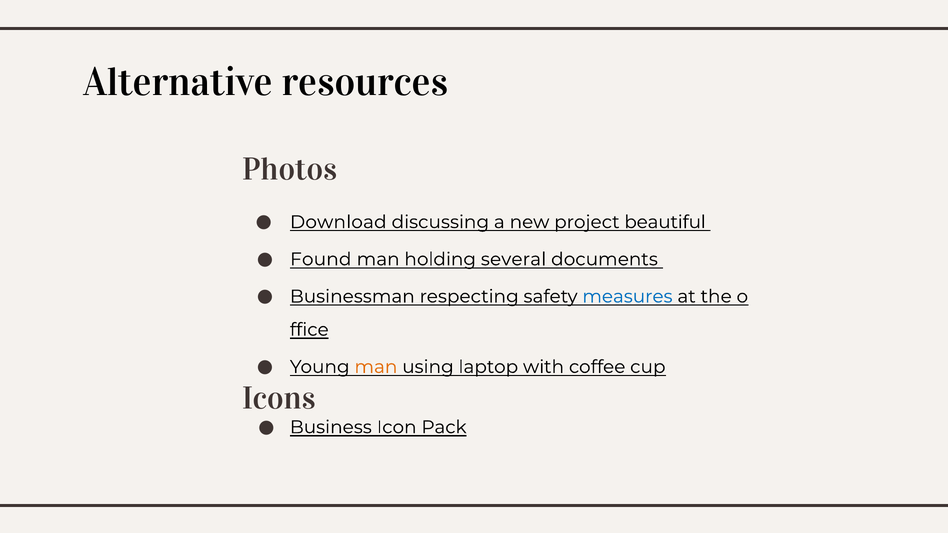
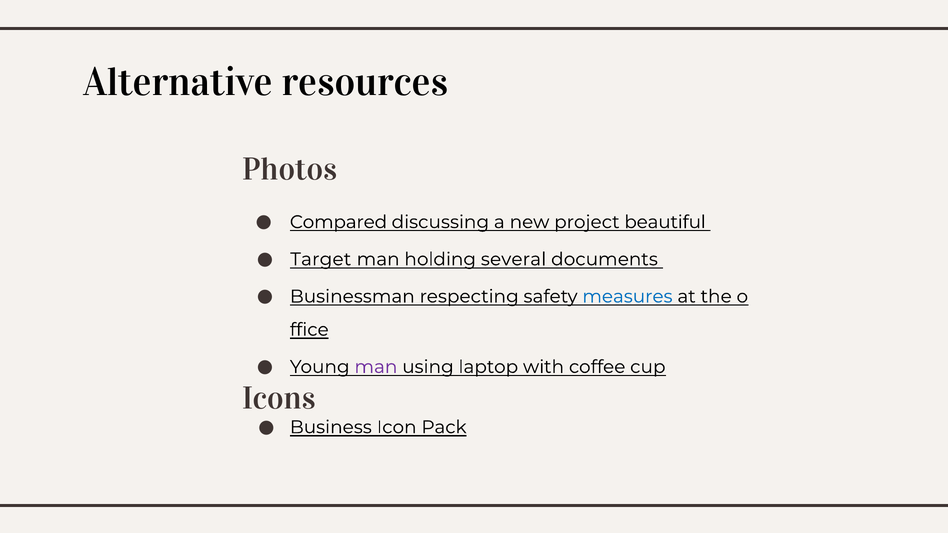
Download: Download -> Compared (338, 222)
Found: Found -> Target (321, 259)
man colour: orange -> purple (376, 367)
